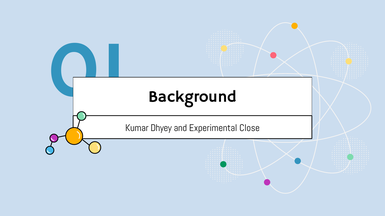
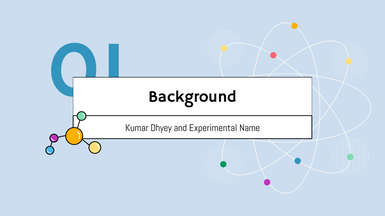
Close: Close -> Name (250, 128)
